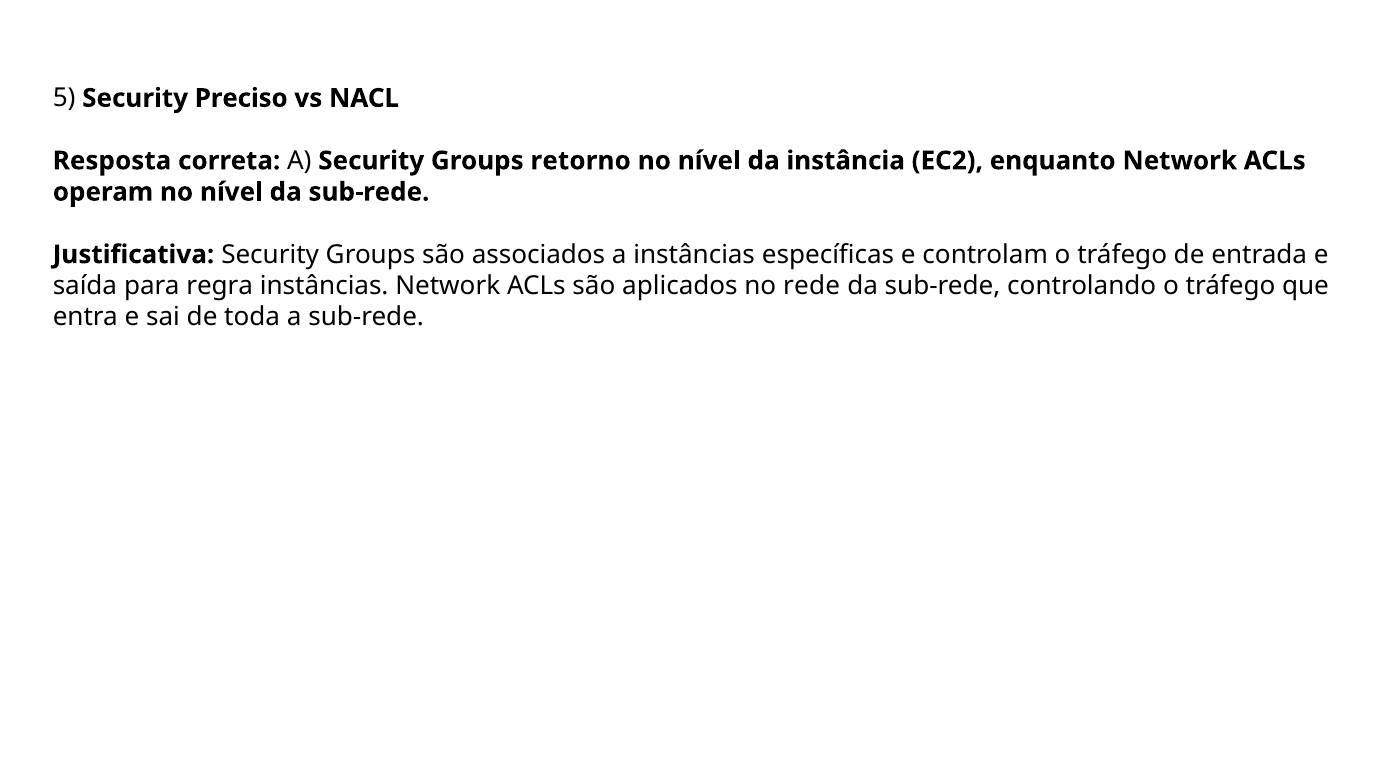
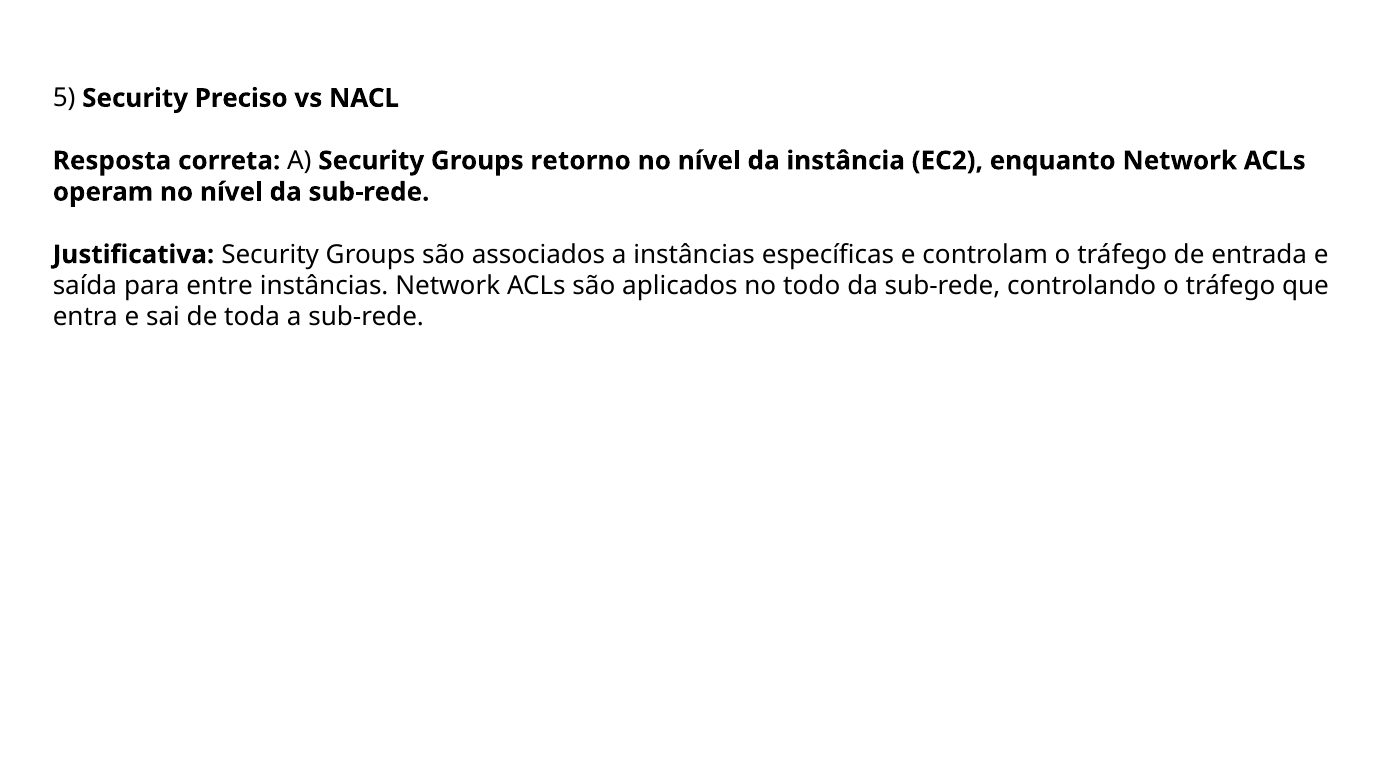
regra: regra -> entre (220, 286)
rede: rede -> todo (812, 286)
